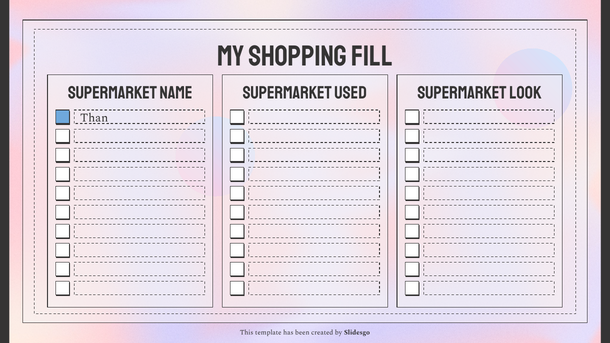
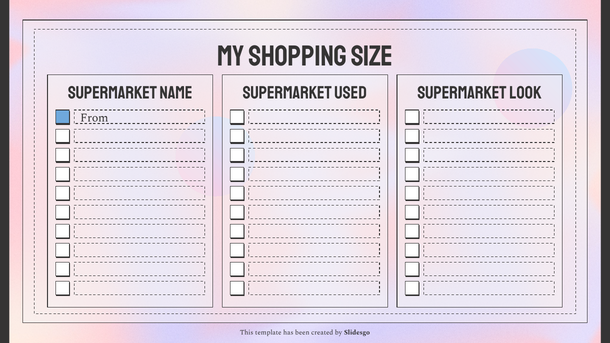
fill: fill -> size (372, 56)
Than: Than -> From (94, 118)
